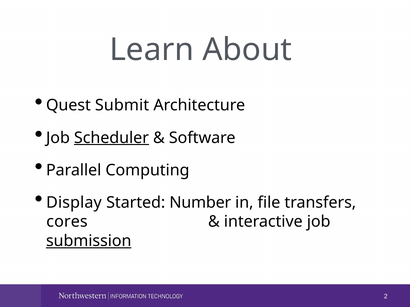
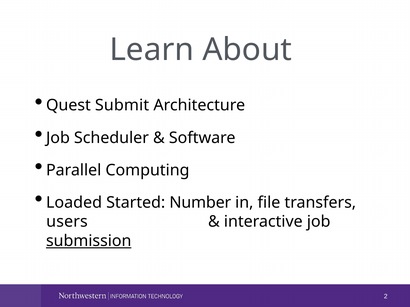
Scheduler underline: present -> none (111, 138)
Display: Display -> Loaded (74, 203)
cores: cores -> users (67, 222)
